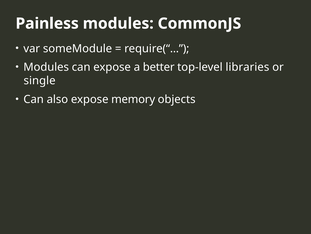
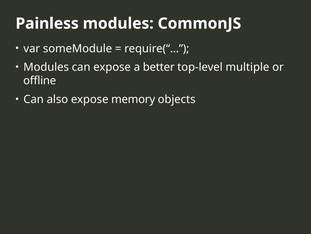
libraries: libraries -> multiple (247, 67)
single: single -> offline (40, 81)
